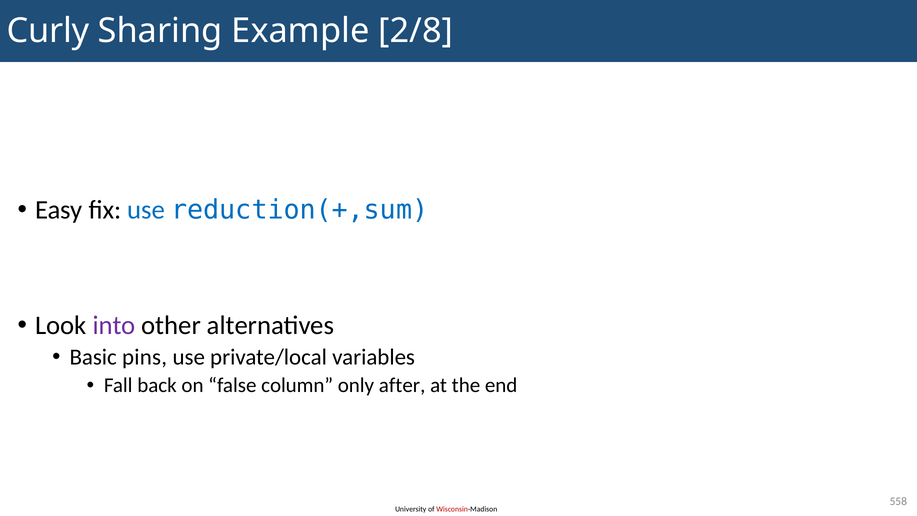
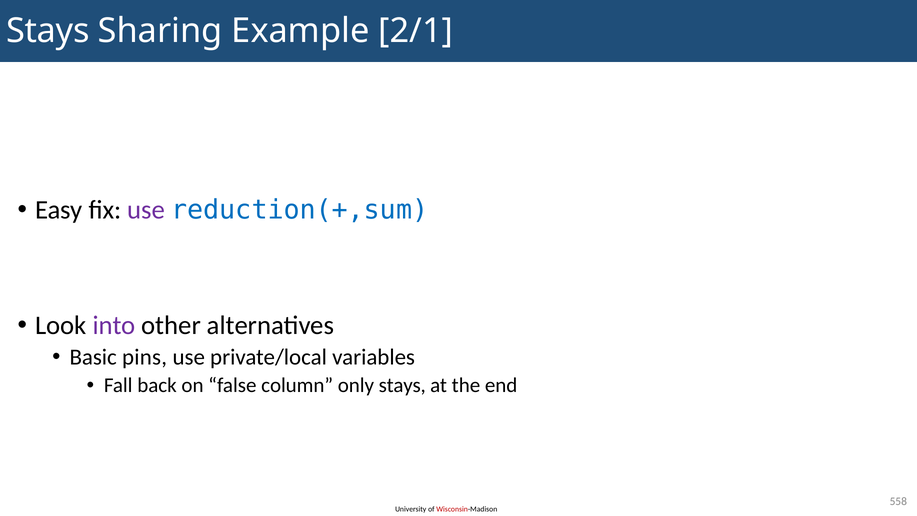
Curly: Curly -> Stays (48, 31)
2/8: 2/8 -> 2/1 (416, 31)
use colour: blue -> purple (146, 210)
only after: after -> stays (402, 385)
